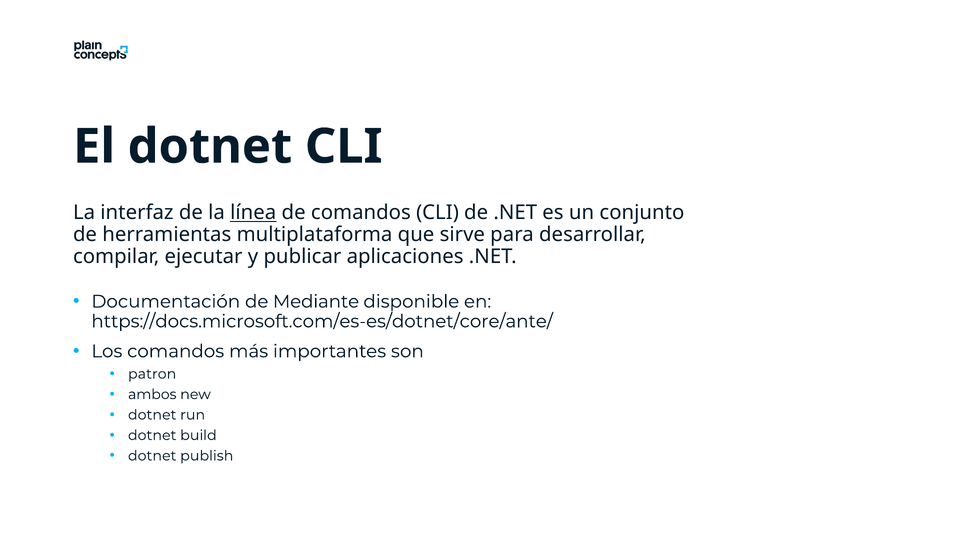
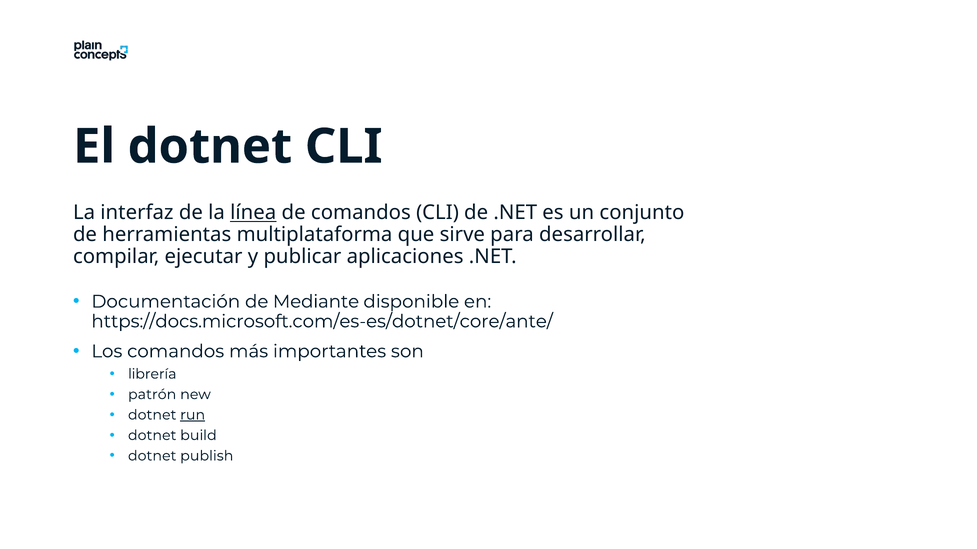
patron: patron -> librería (152, 374)
ambos: ambos -> patrón (152, 395)
run underline: none -> present (193, 415)
